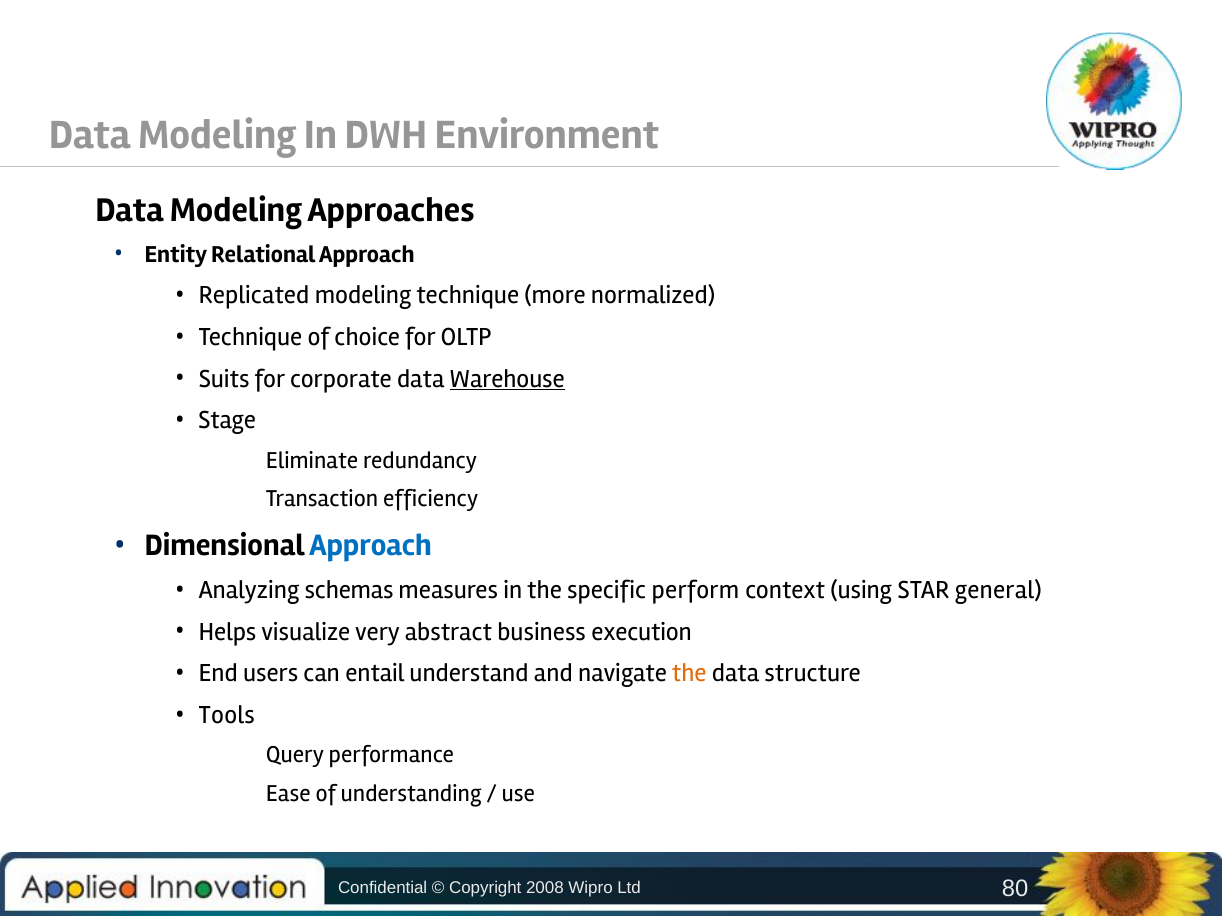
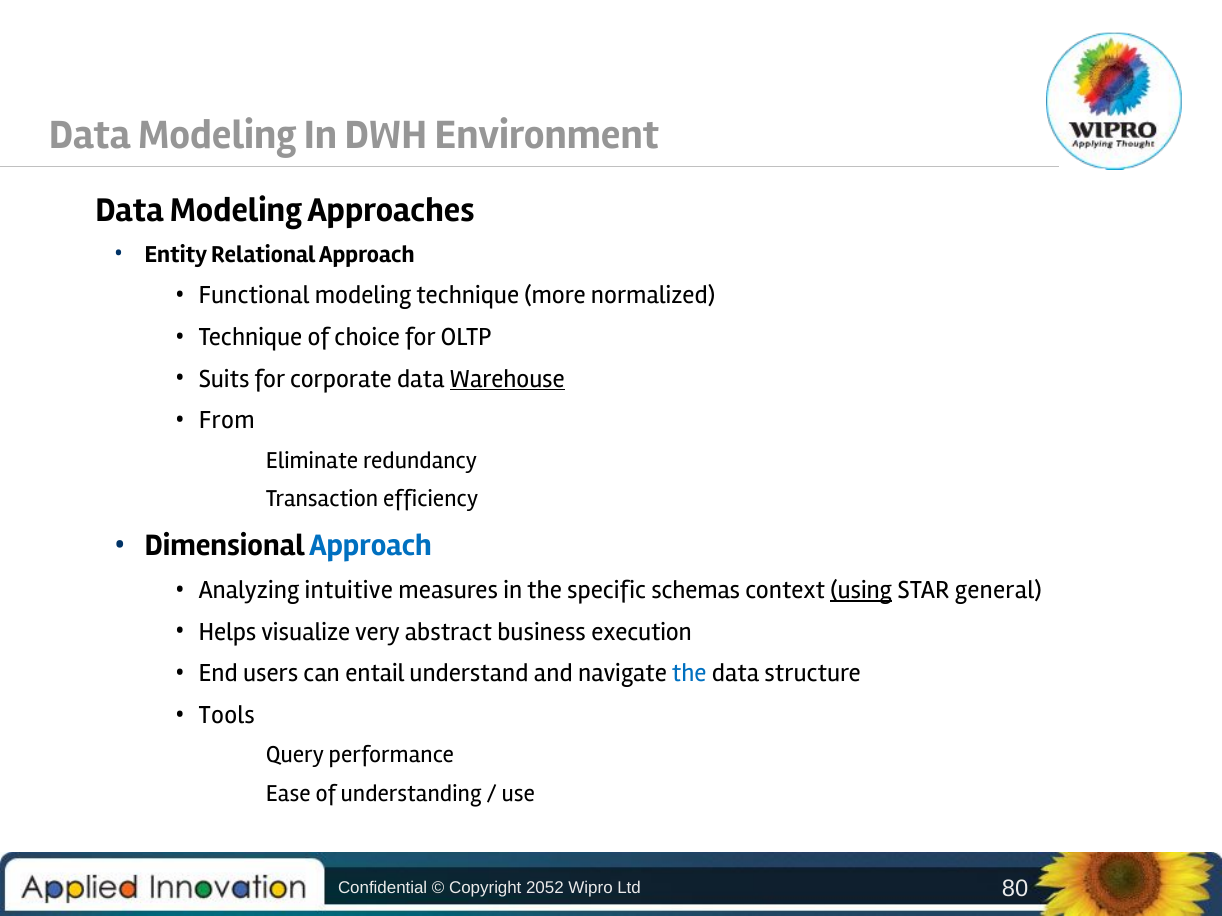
Replicated: Replicated -> Functional (254, 295)
Stage: Stage -> From (227, 421)
schemas: schemas -> intuitive (349, 590)
perform: perform -> schemas (696, 590)
using underline: none -> present (861, 590)
the colour: orange -> blue (689, 674)
2008: 2008 -> 2052 (545, 888)
